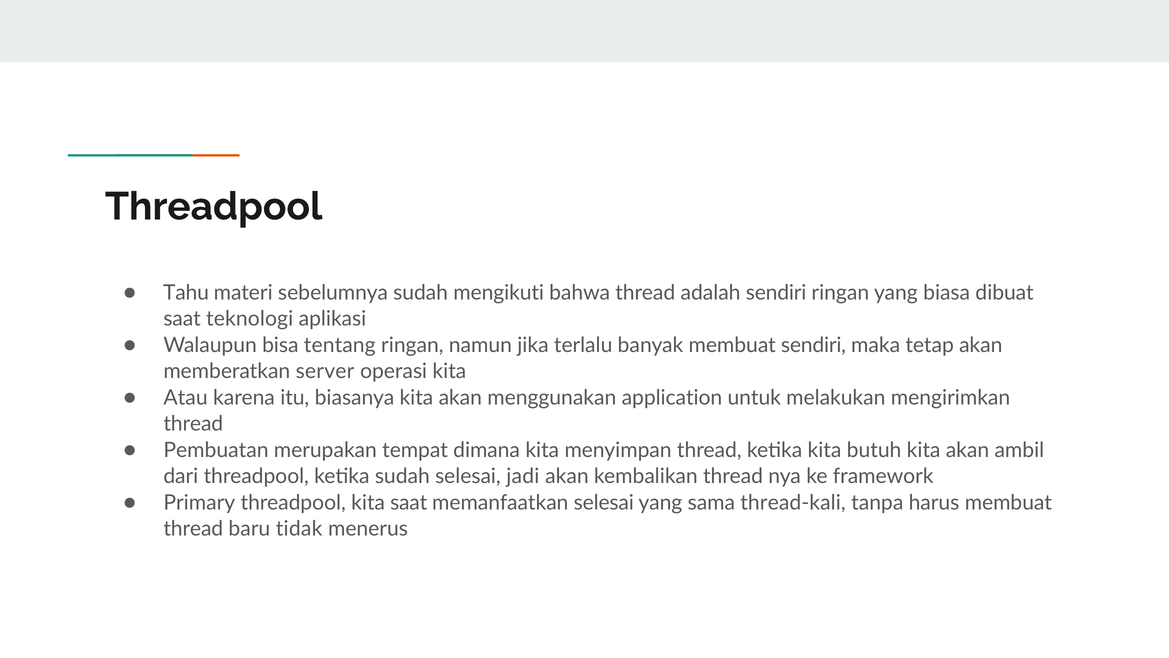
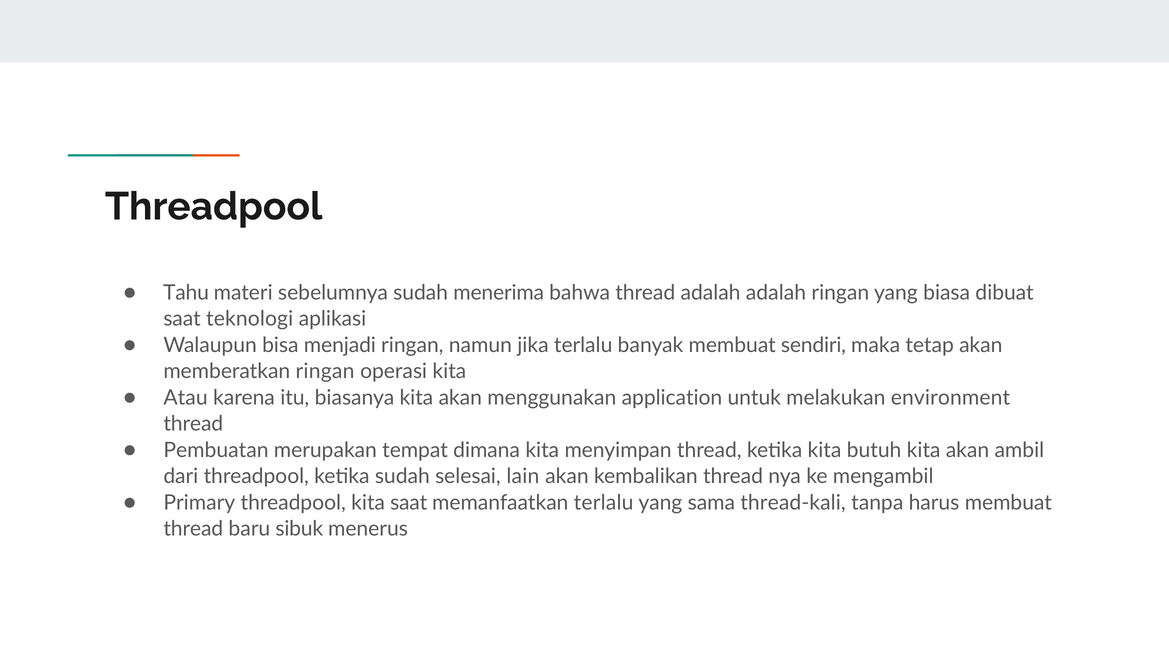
mengikuti: mengikuti -> menerima (499, 293)
adalah sendiri: sendiri -> adalah (776, 293)
tentang: tentang -> menjadi (340, 345)
memberatkan server: server -> ringan (325, 371)
mengirimkan: mengirimkan -> environment (950, 397)
jadi: jadi -> lain (523, 476)
framework: framework -> mengambil (883, 476)
memanfaatkan selesai: selesai -> terlalu (604, 502)
tidak: tidak -> sibuk (299, 529)
